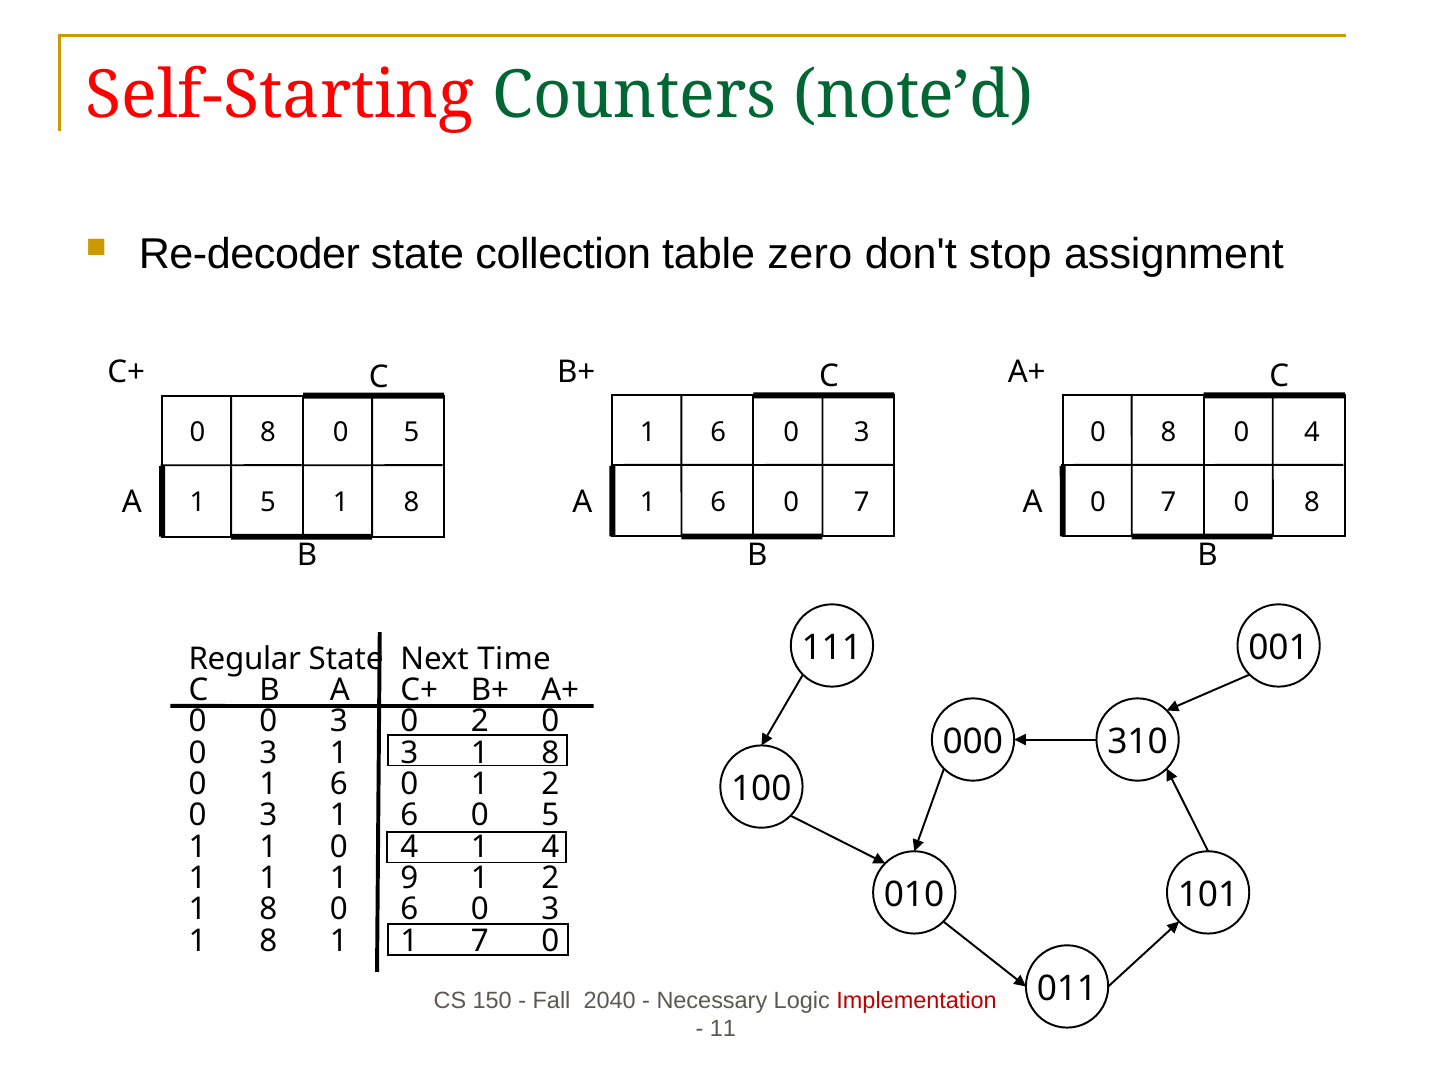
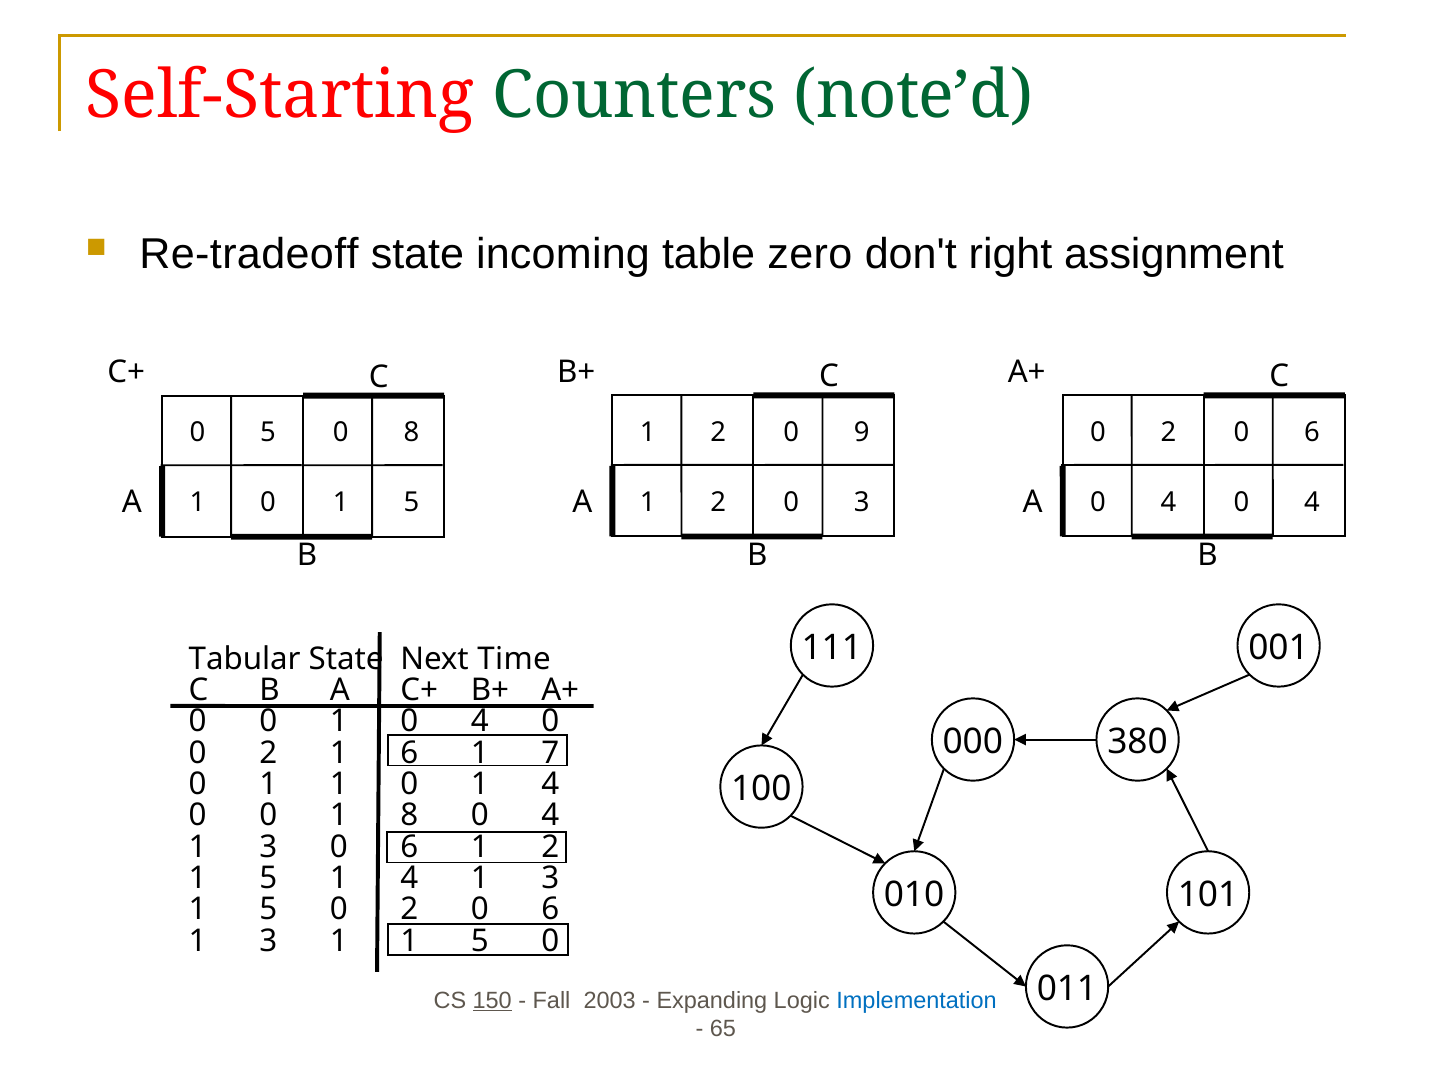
Re-decoder: Re-decoder -> Re-tradeoff (249, 254)
collection: collection -> incoming (563, 254)
stop: stop -> right (1011, 254)
6: 6 -> 2 (718, 432)
3: 3 -> 9 (862, 432)
8: 8 -> 2 (1168, 432)
4: 4 -> 6 (1312, 432)
8: 8 -> 5 (268, 432)
5: 5 -> 8 (411, 432)
6: 6 -> 2 (718, 502)
7: 7 -> 3 (862, 502)
7: 7 -> 4 (1168, 502)
8: 8 -> 4 (1312, 502)
5: 5 -> 0 (268, 503)
8: 8 -> 5 (411, 503)
Regular: Regular -> Tabular (245, 658)
3: 3 -> 1 (339, 721)
2: 2 -> 4 (480, 721)
310: 310 -> 380 (1138, 742)
3: 3 -> 2 (268, 752)
1 3: 3 -> 6 (409, 752)
8: 8 -> 7 (550, 752)
0 1 6: 6 -> 1 (339, 784)
0 1 2: 2 -> 4 (550, 784)
3: 3 -> 0 (268, 815)
6: 6 -> 8 (409, 815)
5: 5 -> 4 (550, 815)
1: 1 -> 3 (268, 846)
4: 4 -> 6 (409, 846)
4: 4 -> 2 (550, 846)
1: 1 -> 5 (268, 878)
9: 9 -> 4 (409, 878)
2: 2 -> 3 (550, 878)
8: 8 -> 5 (268, 909)
6: 6 -> 2 (409, 909)
3: 3 -> 6 (550, 909)
8: 8 -> 3 (268, 940)
1 1 7: 7 -> 5 (480, 940)
150 underline: none -> present (492, 1000)
2040: 2040 -> 2003 (610, 1000)
Necessary: Necessary -> Expanding (712, 1000)
Implementation colour: red -> blue (917, 1000)
11: 11 -> 65 (723, 1028)
